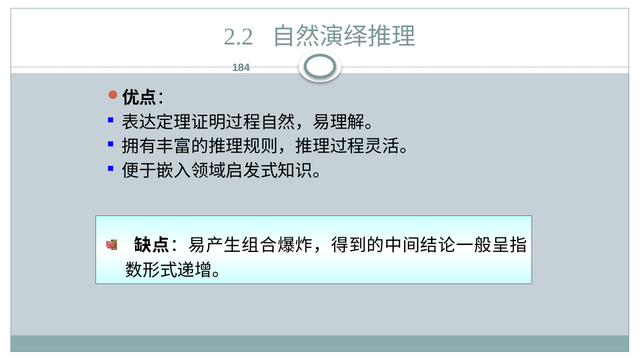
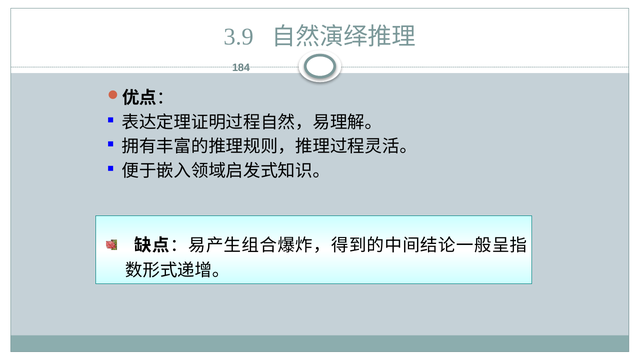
2.2: 2.2 -> 3.9 (239, 37)
